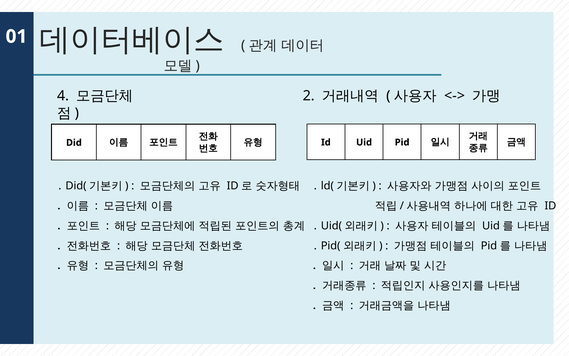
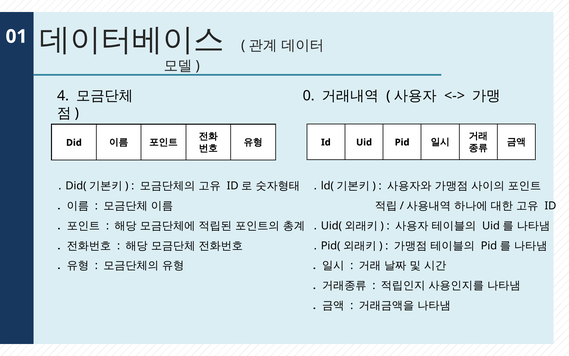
2: 2 -> 0 (309, 96)
